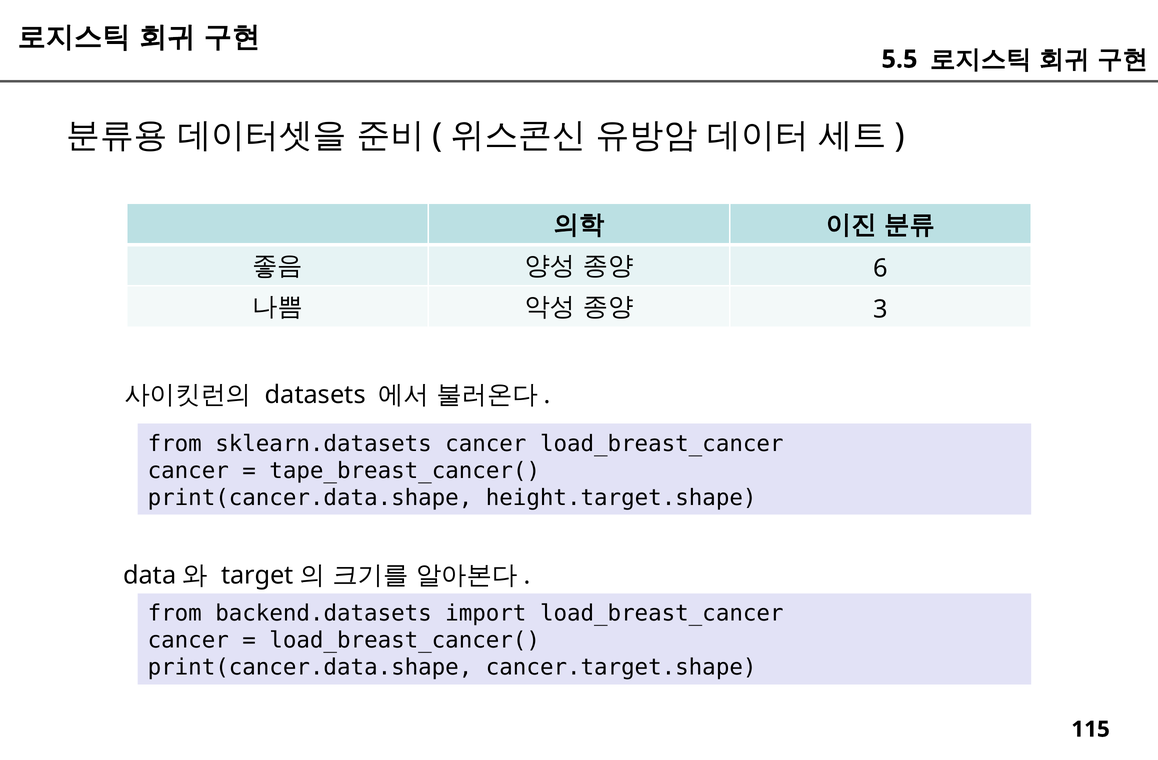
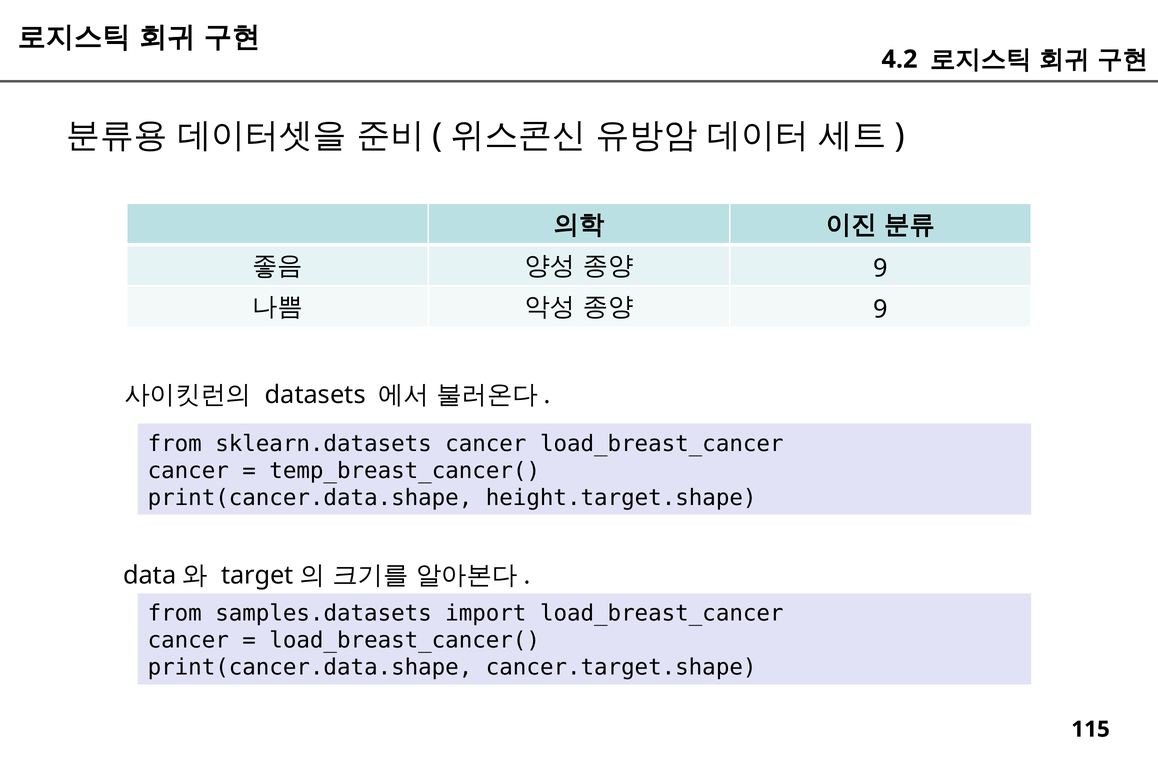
5.5: 5.5 -> 4.2 (899, 59)
6: 6 -> 9 (880, 269)
3: 3 -> 9 (880, 310)
tape_breast_cancer(: tape_breast_cancer( -> temp_breast_cancer( (405, 471)
backend.datasets: backend.datasets -> samples.datasets (324, 614)
